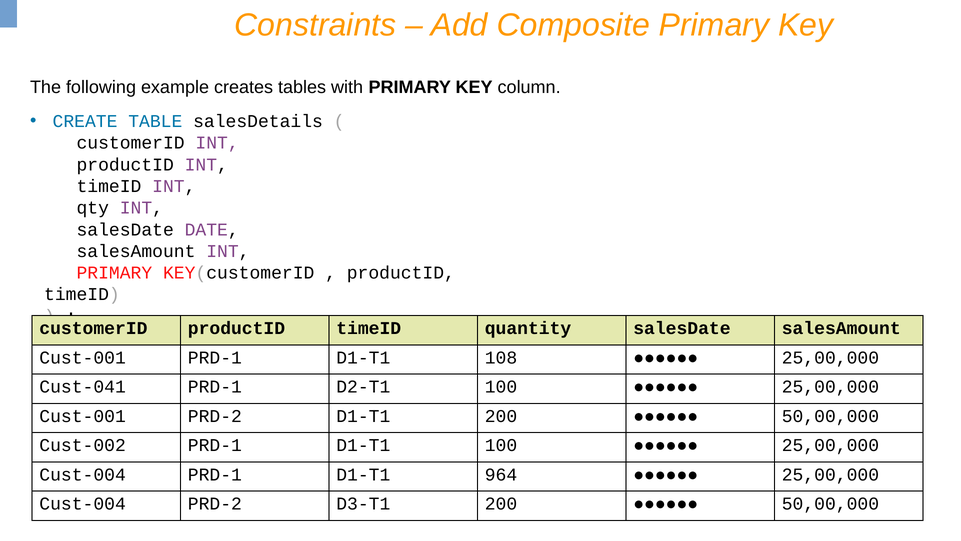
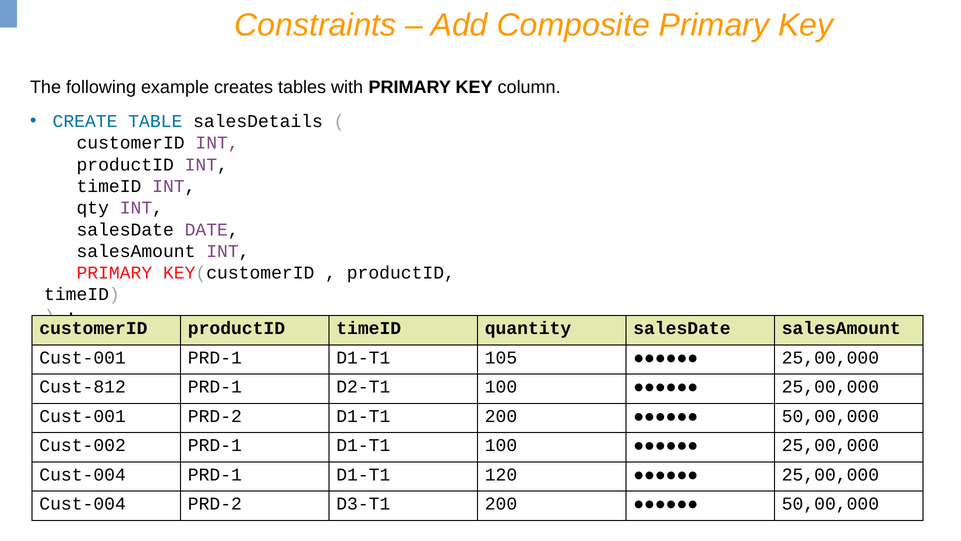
108: 108 -> 105 (501, 357)
Cust-041: Cust-041 -> Cust-812 (83, 387)
964: 964 -> 120 (501, 474)
